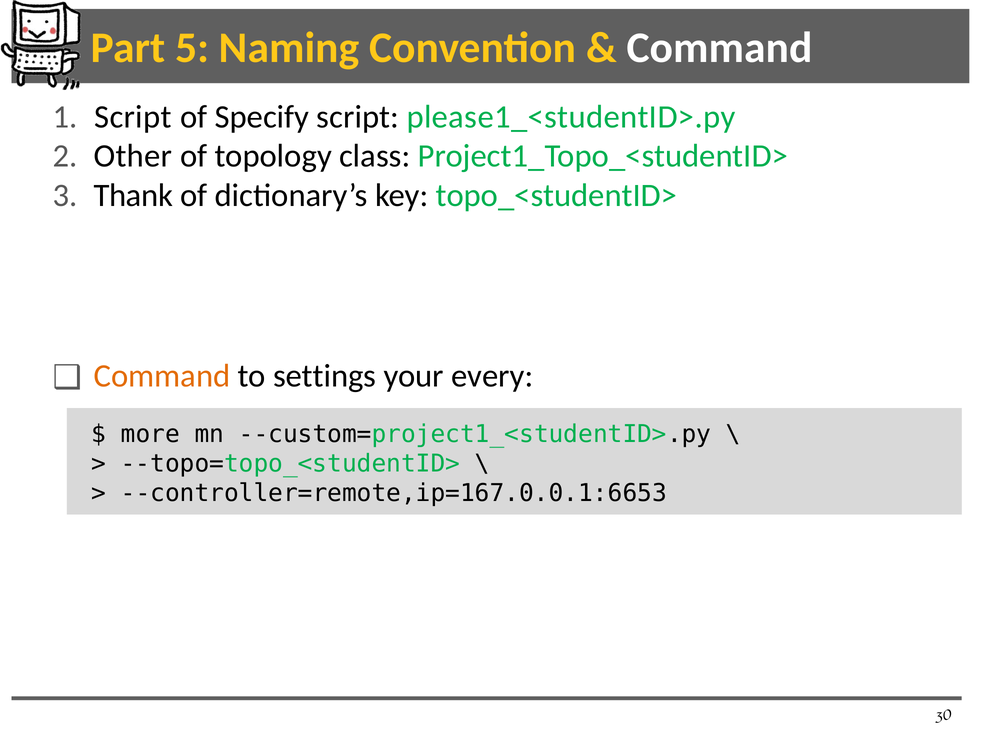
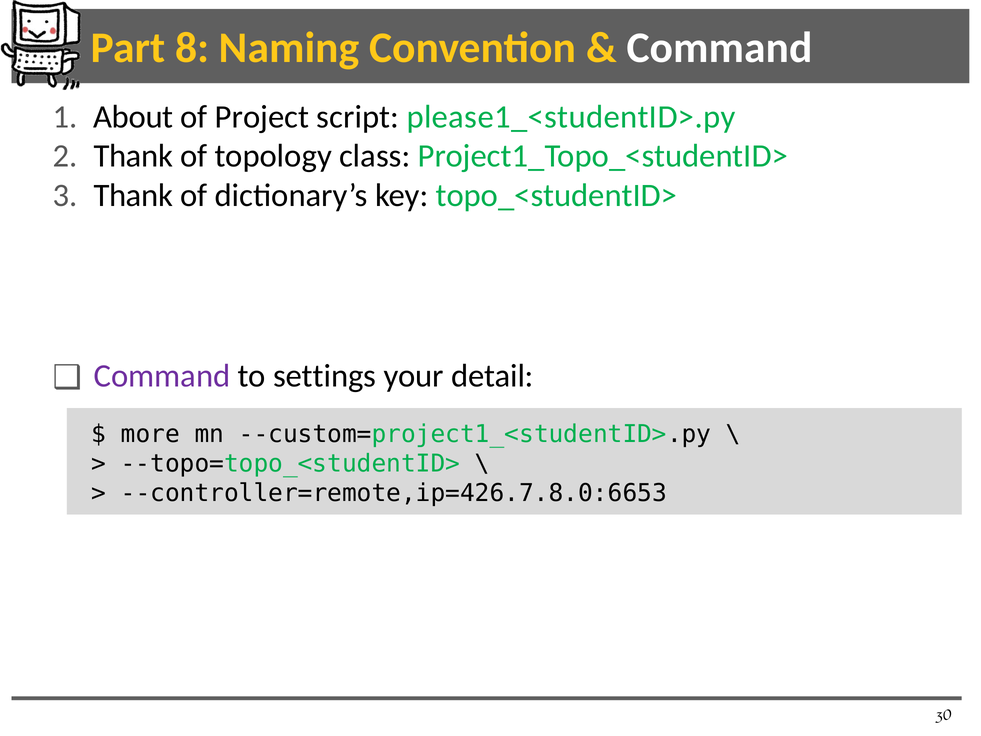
5: 5 -> 8 (192, 48)
Script: Script -> About (133, 117)
Specify: Specify -> Project (262, 117)
2 Other: Other -> Thank (133, 156)
Command colour: orange -> purple (162, 376)
every: every -> detail (492, 376)
--controller=remote,ip=167.0.0.1:6653: --controller=remote,ip=167.0.0.1:6653 -> --controller=remote,ip=426.7.8.0:6653 (394, 493)
